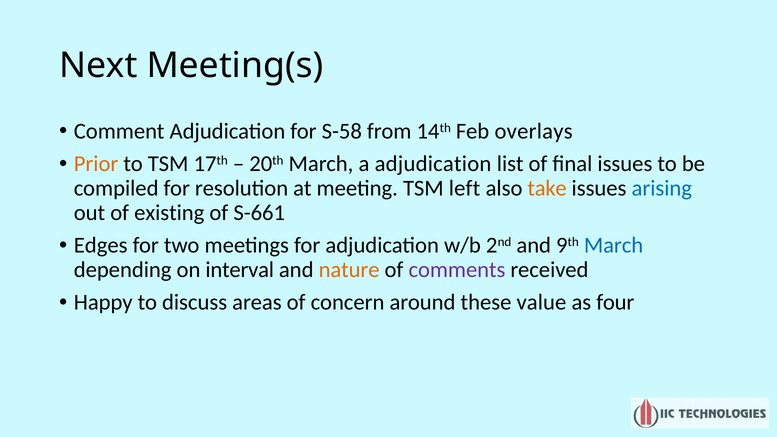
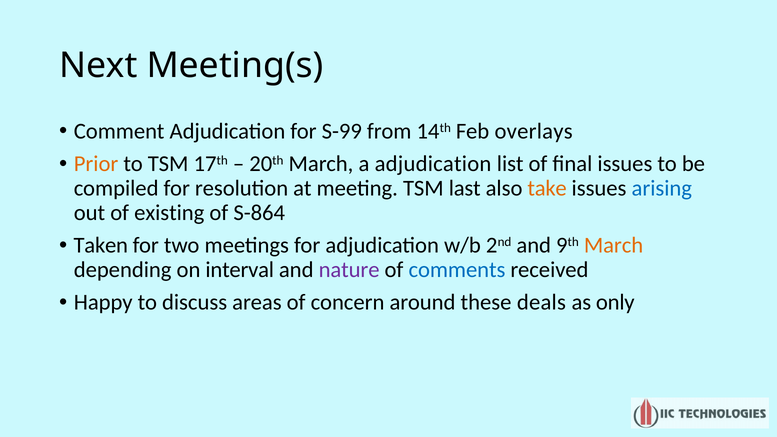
S-58: S-58 -> S-99 (342, 131)
left: left -> last (465, 188)
S-661: S-661 -> S-864 (259, 213)
Edges: Edges -> Taken (101, 245)
March colour: blue -> orange (614, 245)
nature colour: orange -> purple (349, 270)
comments colour: purple -> blue (457, 270)
value: value -> deals (541, 303)
four: four -> only (615, 303)
